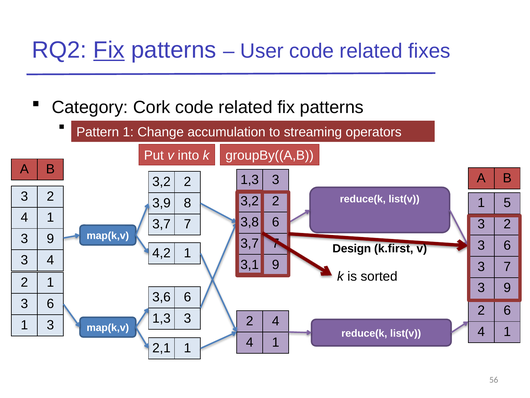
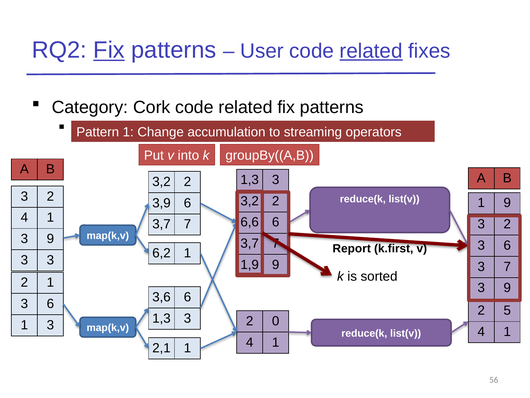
related underline: none -> present (371, 51)
3,9 8: 8 -> 6 (187, 203)
1 5: 5 -> 9 (507, 203)
3,8: 3,8 -> 6,6 (250, 222)
Design: Design -> Report (352, 248)
4,2: 4,2 -> 6,2 (161, 253)
3 4: 4 -> 3 (50, 260)
3,1: 3,1 -> 1,9 (250, 264)
2 6: 6 -> 5 (507, 310)
4: 4 -> 0 (276, 321)
